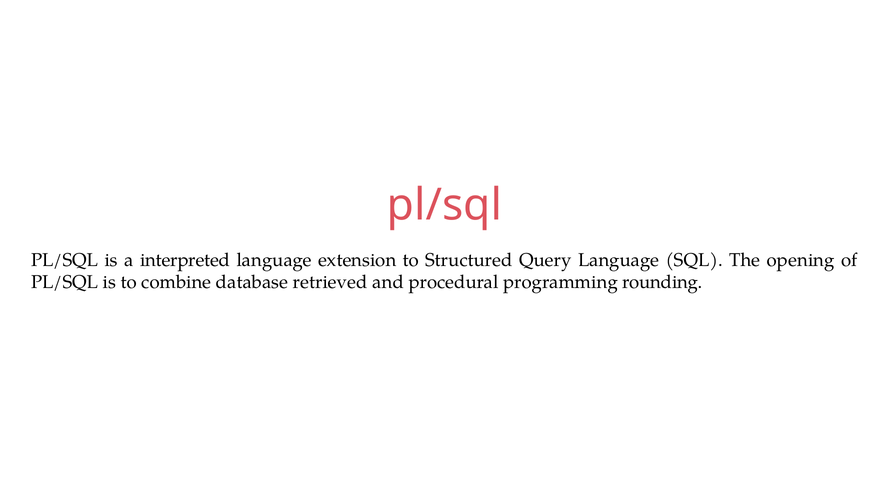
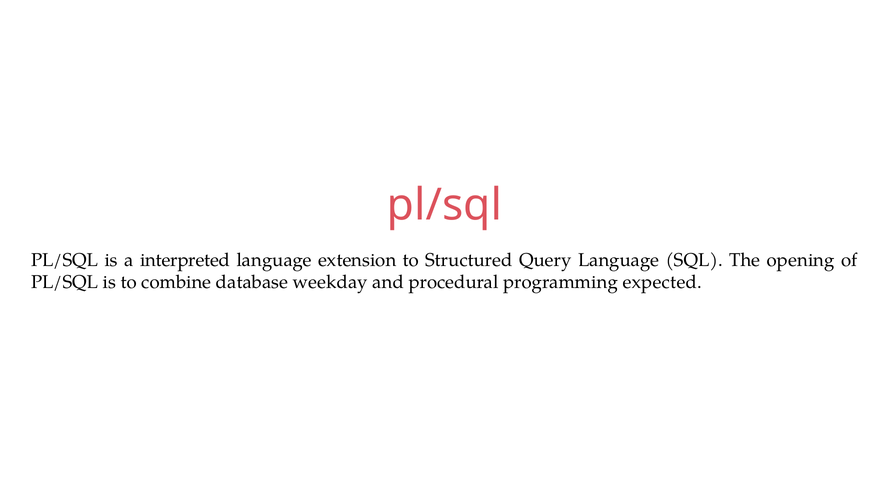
retrieved: retrieved -> weekday (330, 282)
rounding: rounding -> expected (662, 282)
